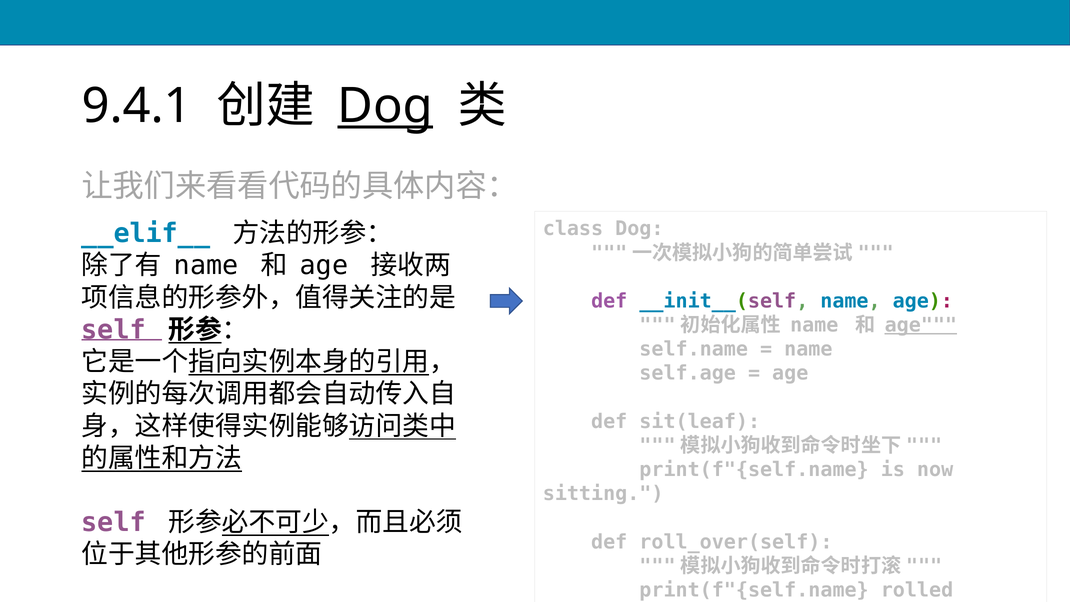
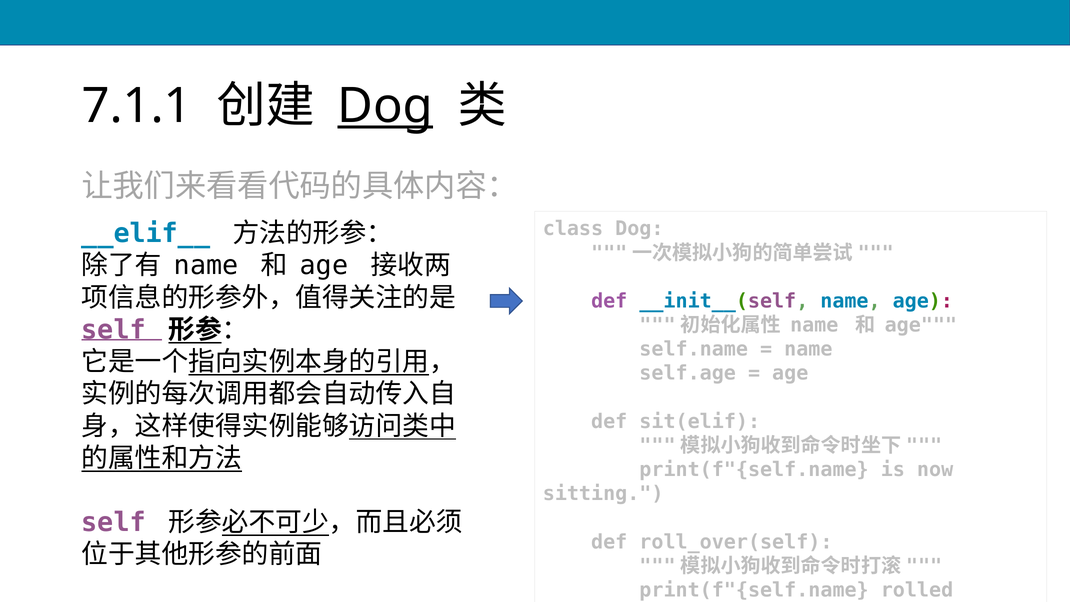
9.4.1: 9.4.1 -> 7.1.1 (137, 106)
age underline: present -> none (921, 325)
sit(leaf: sit(leaf -> sit(elif (700, 421)
